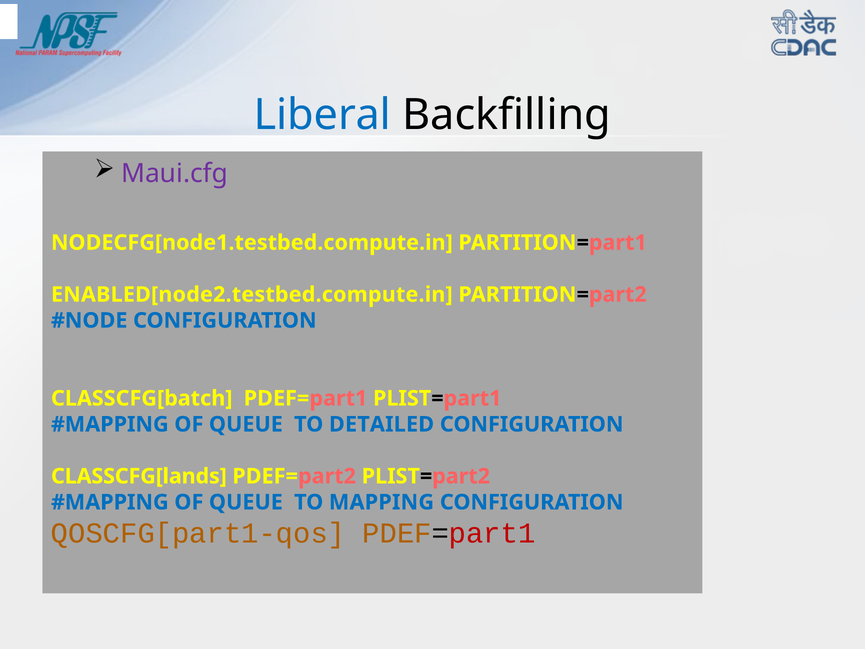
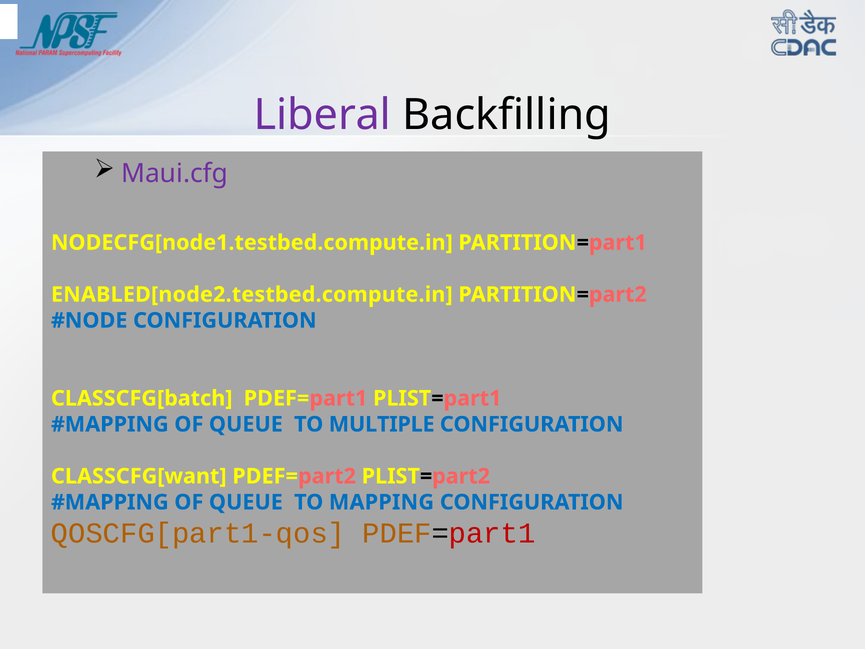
Liberal colour: blue -> purple (322, 115)
DETAILED: DETAILED -> MULTIPLE (382, 424)
CLASSCFG[lands: CLASSCFG[lands -> CLASSCFG[want (139, 476)
